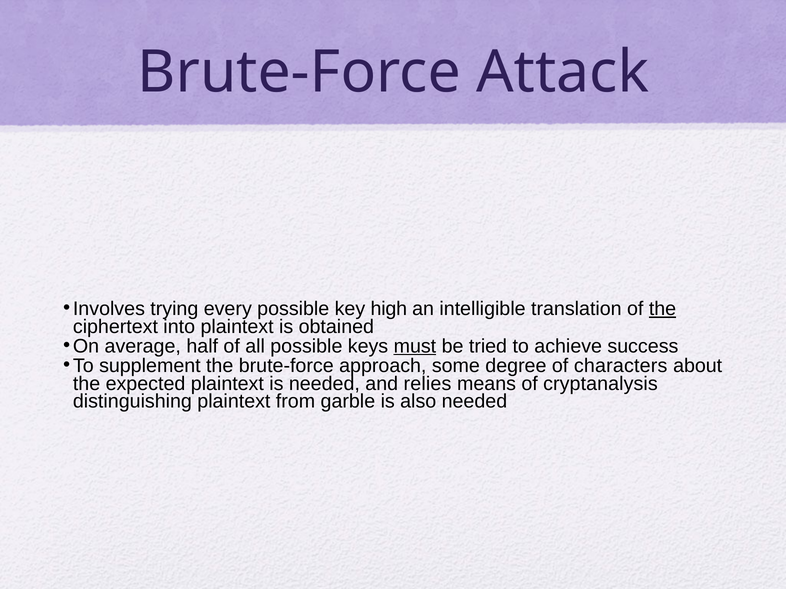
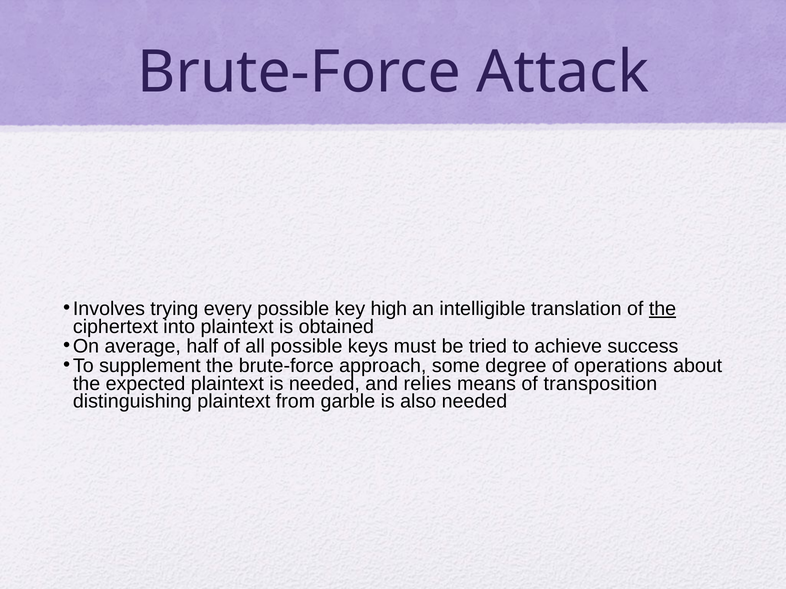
must underline: present -> none (415, 347)
characters: characters -> operations (621, 366)
cryptanalysis: cryptanalysis -> transposition (600, 384)
